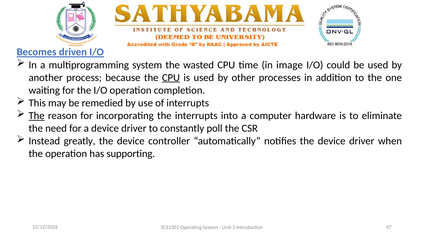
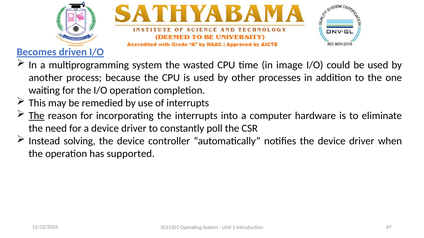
CPU underline: present -> none (171, 78)
greatly: greatly -> solving (80, 141)
supporting: supporting -> supported (131, 154)
